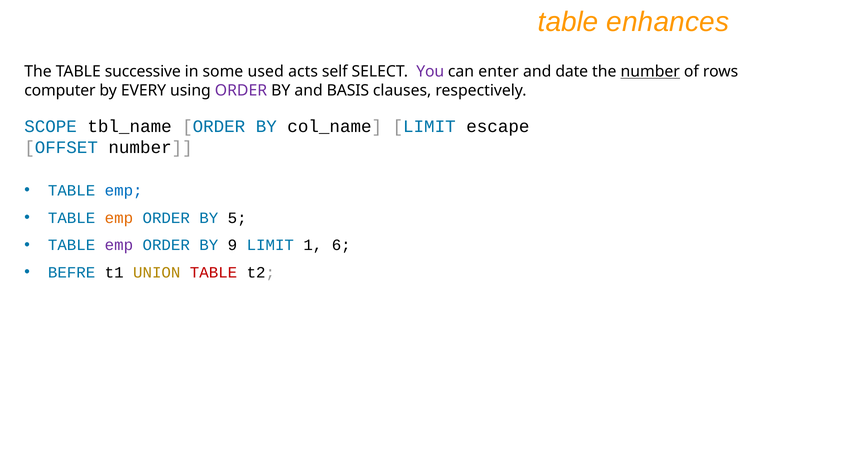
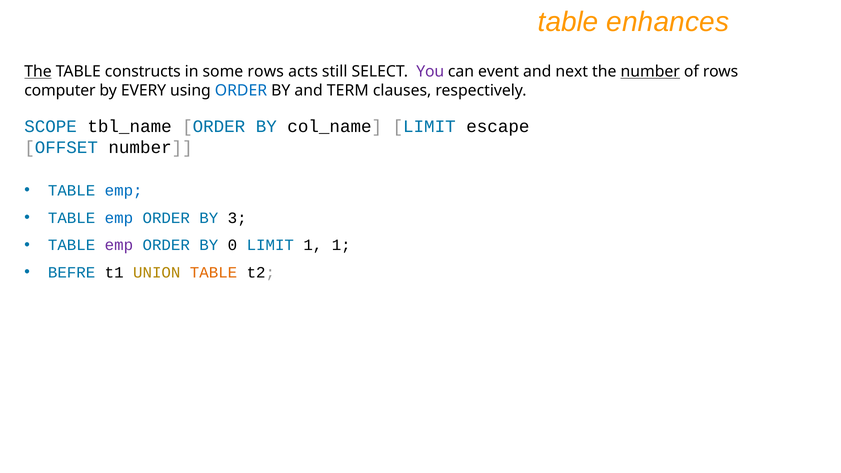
The underline: none -> present (38, 71)
successive: successive -> constructs (143, 71)
some used: used -> rows (266, 71)
self: self -> still (335, 71)
enter: enter -> event (499, 71)
date: date -> next (572, 71)
ORDER colour: purple -> blue (241, 90)
BASIS: BASIS -> TERM (348, 90)
emp colour: orange -> blue (119, 218)
5: 5 -> 3 (237, 218)
9: 9 -> 0 (232, 245)
1 6: 6 -> 1 (341, 245)
TABLE colour: red -> orange (214, 273)
